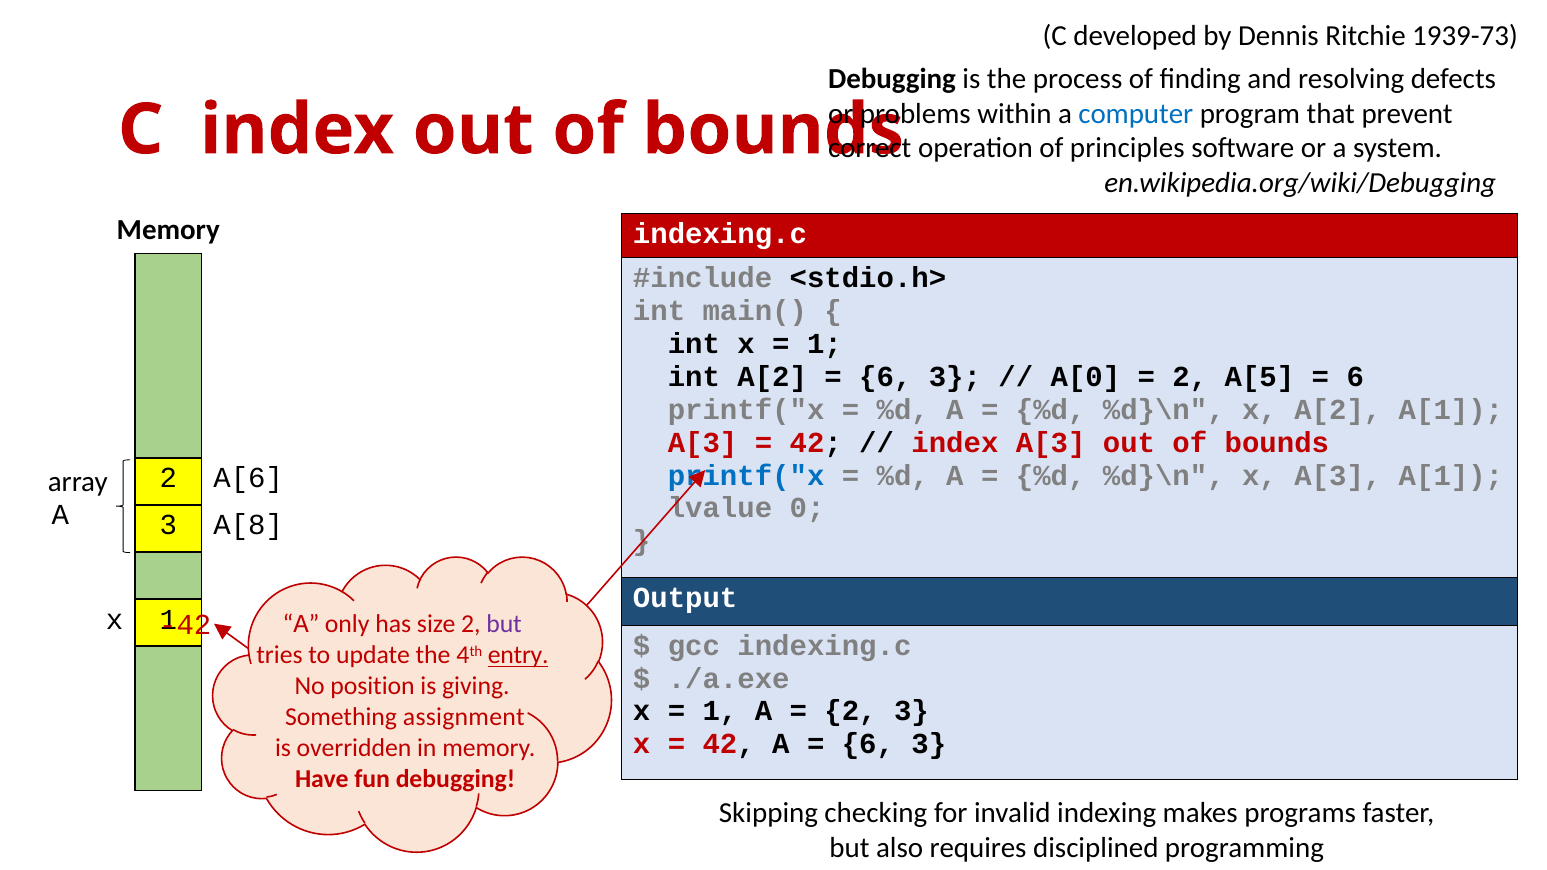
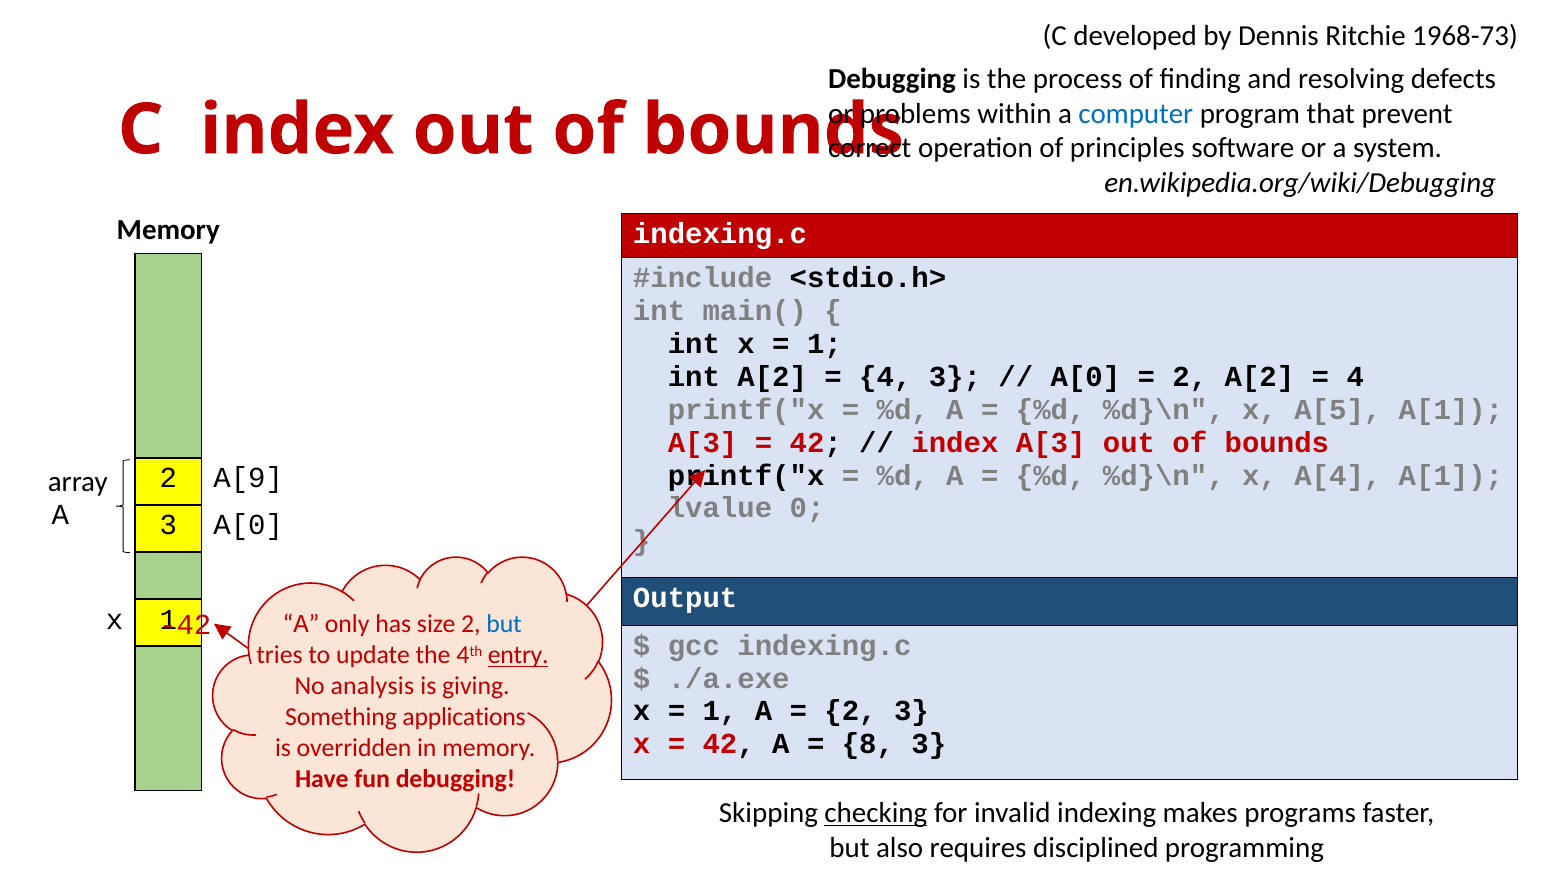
1939-73: 1939-73 -> 1968-73 (1465, 36)
6: 6 -> 4 (885, 377)
2 A[5: A[5 -> A[2 (1259, 377)
6: 6 -> 4 (1355, 377)
x A[2: A[2 -> A[5 (1338, 410)
printf("x colour: blue -> black (746, 476)
x A[3: A[3 -> A[4 (1338, 476)
A[6: A[6 -> A[9 (248, 478)
3 A[8: A[8 -> A[0 (248, 525)
but colour: purple -> blue (504, 625)
position: position -> analysis (372, 686)
assignment: assignment -> applications (464, 717)
6: 6 -> 8 (868, 744)
checking underline: none -> present (876, 813)
